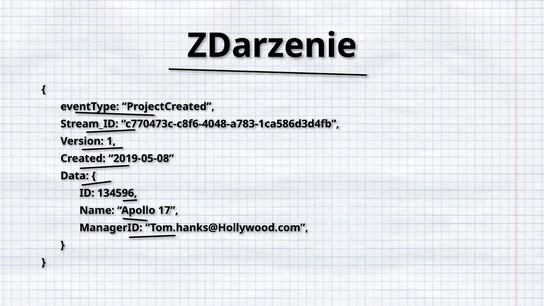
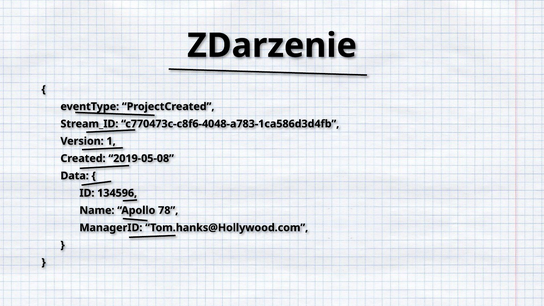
17: 17 -> 78 (168, 210)
